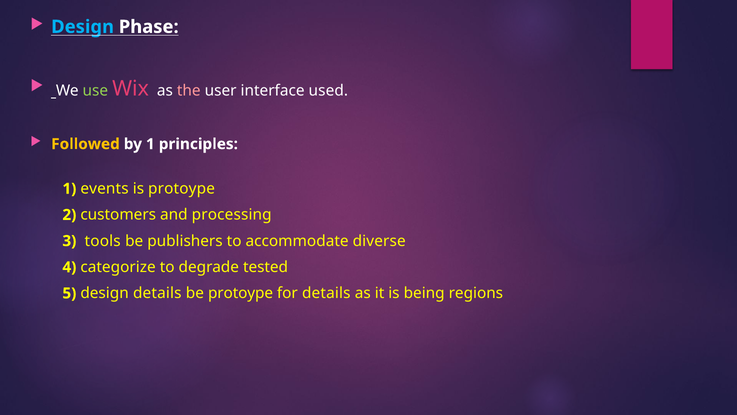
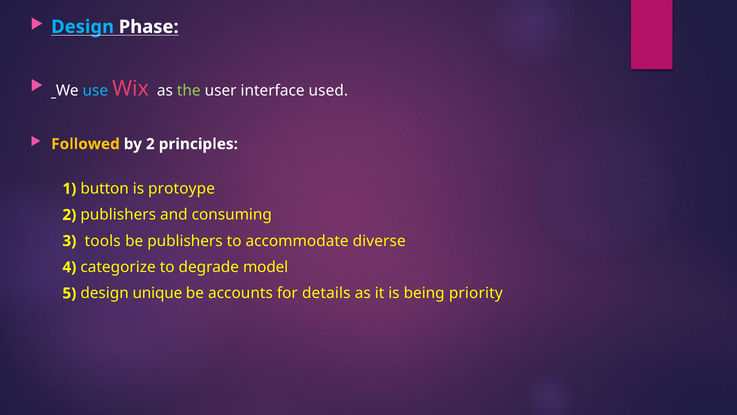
use colour: light green -> light blue (95, 90)
the colour: pink -> light green (189, 90)
by 1: 1 -> 2 (150, 144)
events: events -> button (105, 188)
2 customers: customers -> publishers (118, 215)
processing: processing -> consuming (232, 215)
tested: tested -> model (266, 267)
design details: details -> unique (157, 293)
be protoype: protoype -> accounts (240, 293)
regions: regions -> priority (476, 293)
